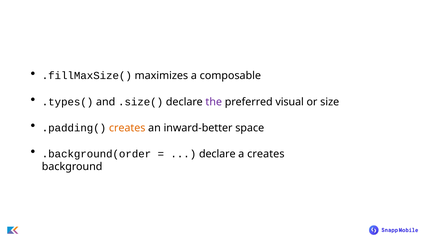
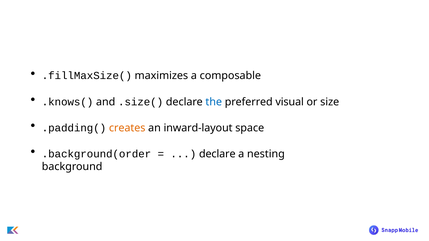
.types(: .types( -> .knows( (68, 102)
the colour: purple -> blue (214, 102)
inward-better: inward-better -> inward-layout (198, 128)
a creates: creates -> nesting (266, 154)
